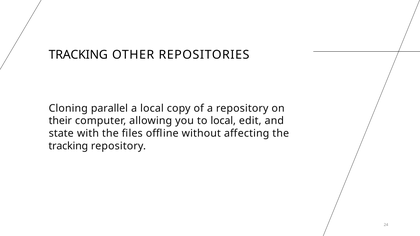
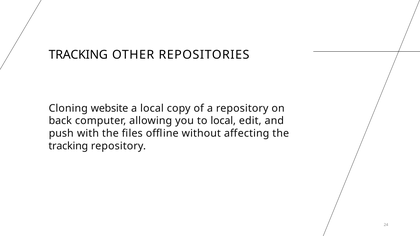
parallel: parallel -> website (110, 108)
their: their -> back (60, 121)
state: state -> push (61, 134)
